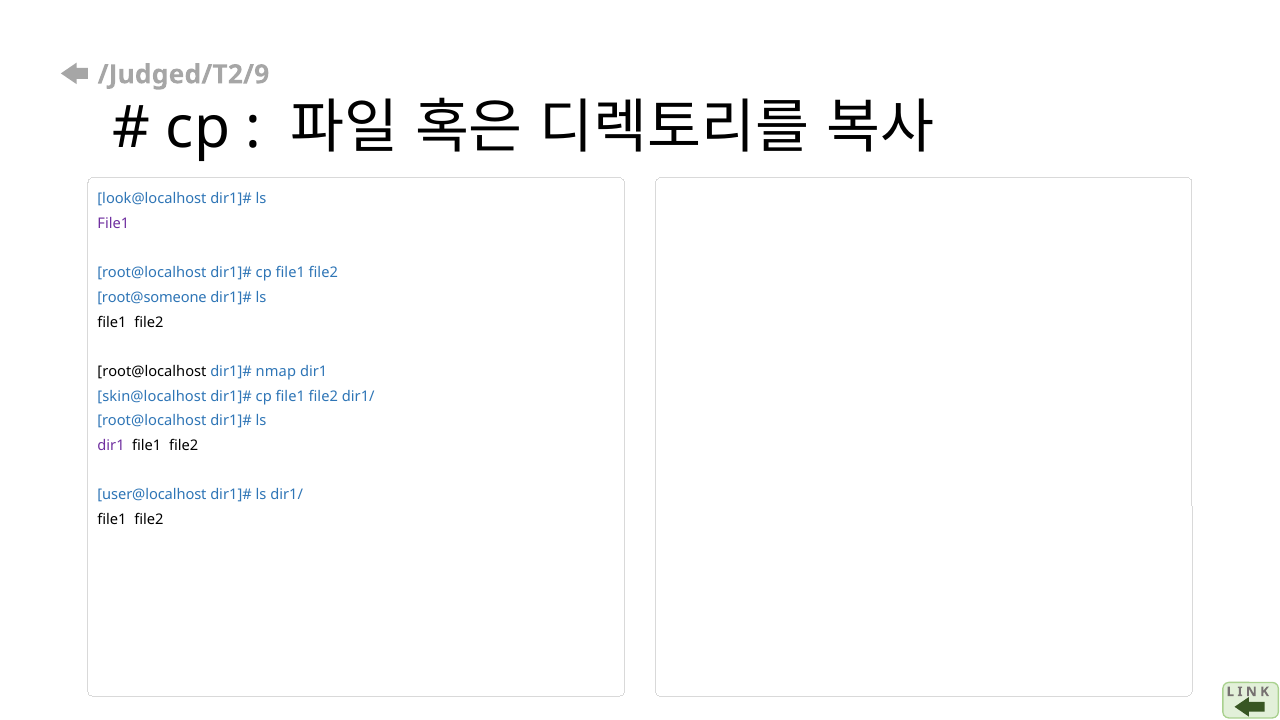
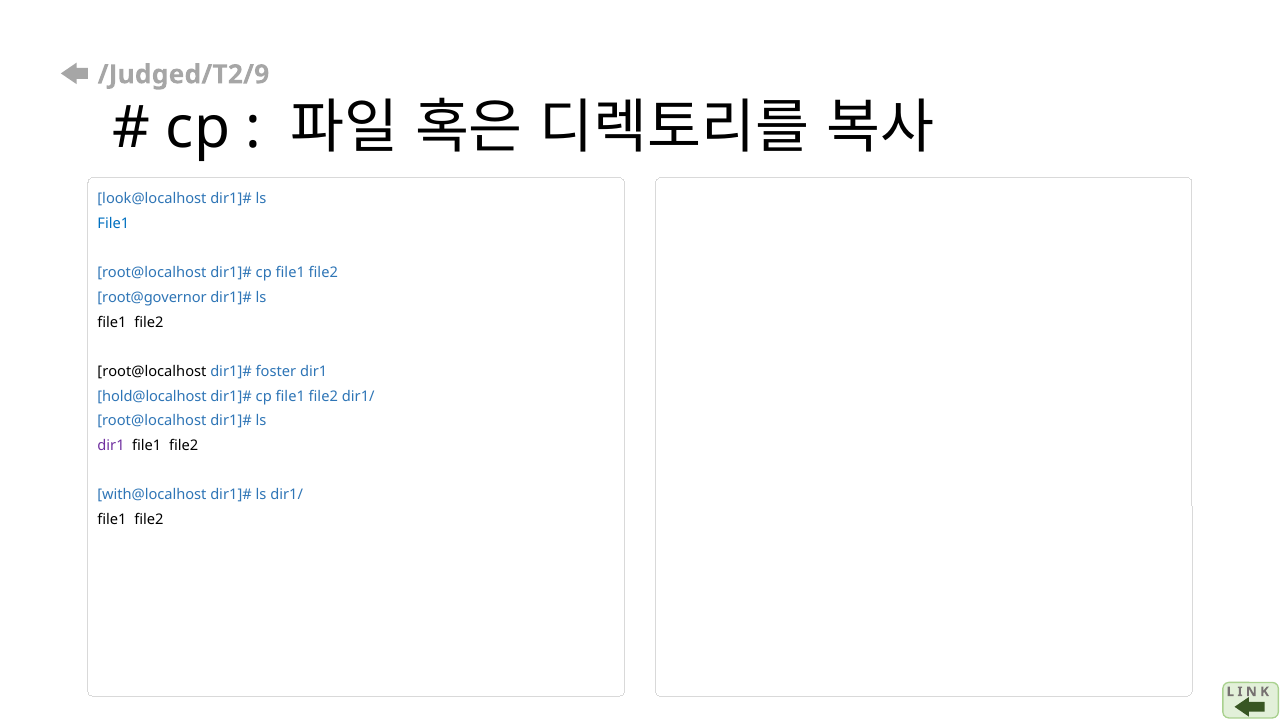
File1 colour: purple -> blue (113, 224)
root@someone: root@someone -> root@governor (152, 298)
nmap: nmap -> foster (276, 372)
skin@localhost: skin@localhost -> hold@localhost (152, 396)
user@localhost: user@localhost -> with@localhost (152, 495)
